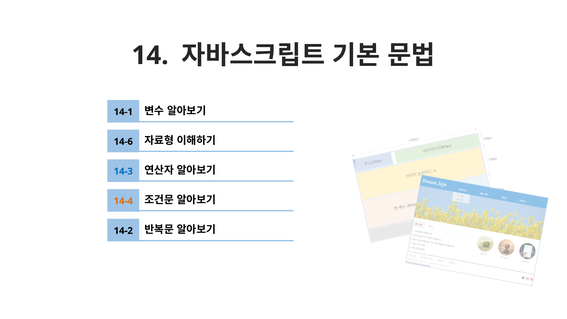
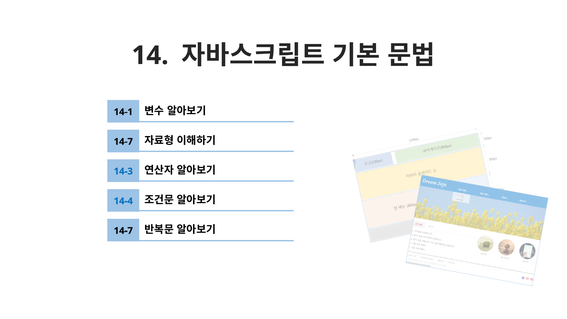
14-6: 14-6 -> 14-7 (123, 142)
14-4 colour: orange -> blue (123, 201)
14-2: 14-2 -> 14-7 (123, 231)
